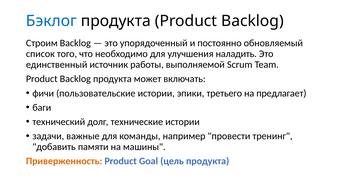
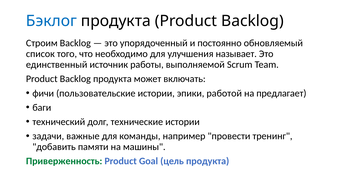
наладить: наладить -> называет (236, 54)
третьего: третьего -> работой (224, 93)
Приверженность colour: orange -> green (64, 161)
